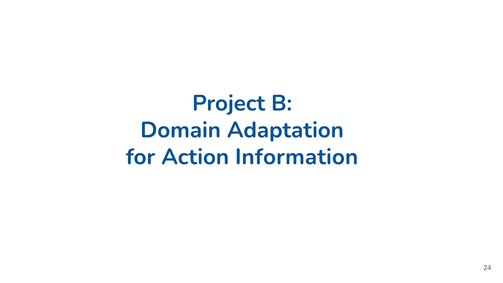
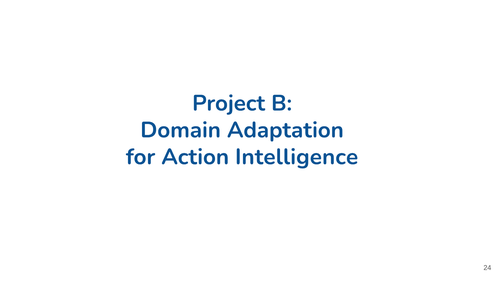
Information: Information -> Intelligence (297, 157)
